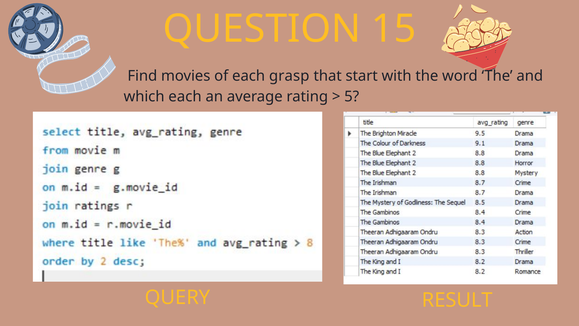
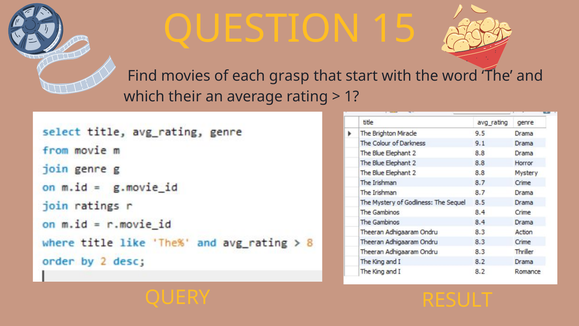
which each: each -> their (185, 97)
5: 5 -> 1 (352, 97)
